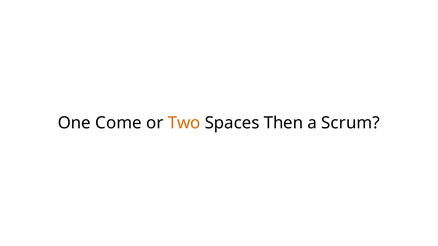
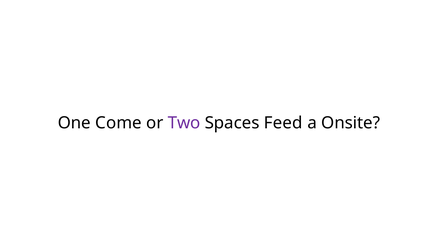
Two colour: orange -> purple (184, 123)
Then: Then -> Feed (283, 123)
Scrum: Scrum -> Onsite (351, 123)
